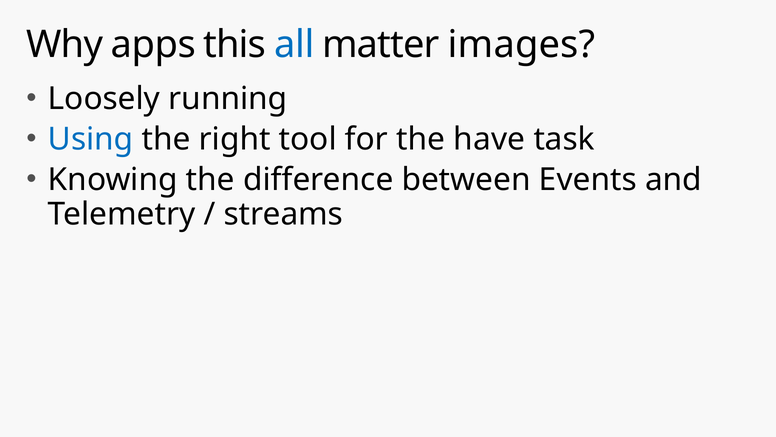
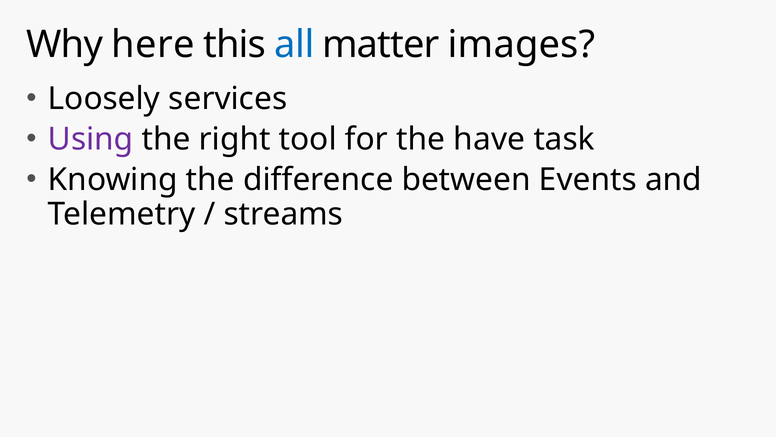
apps: apps -> here (153, 45)
running: running -> services (228, 98)
Using colour: blue -> purple (91, 139)
